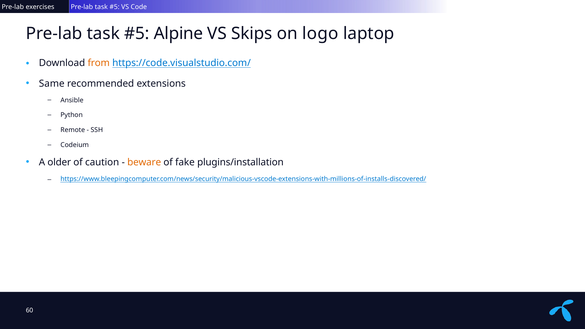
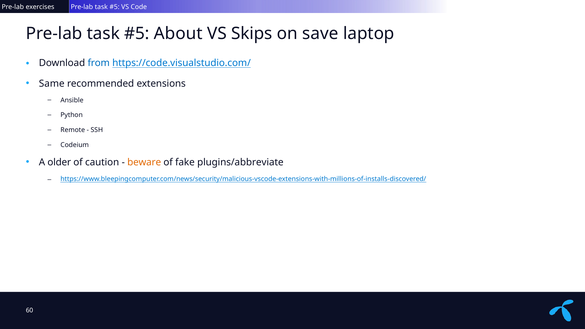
Alpine: Alpine -> About (178, 34)
logo: logo -> save (320, 34)
from colour: orange -> blue (99, 63)
plugins/installation: plugins/installation -> plugins/abbreviate (240, 162)
